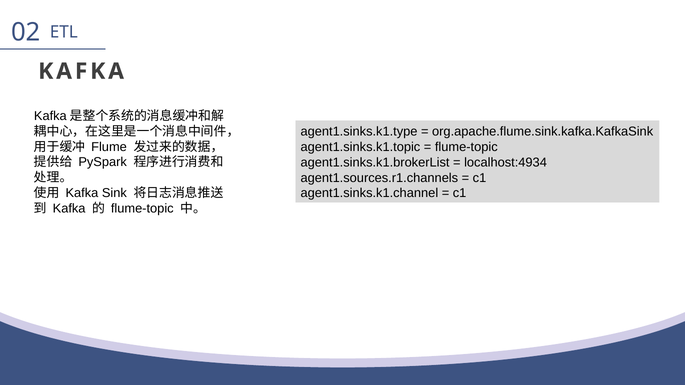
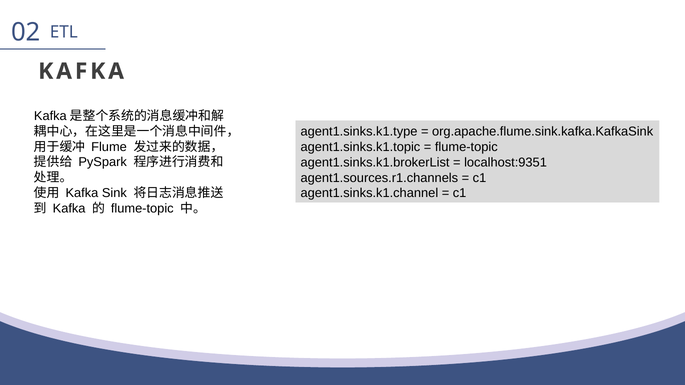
localhost:4934: localhost:4934 -> localhost:9351 (506, 163)
